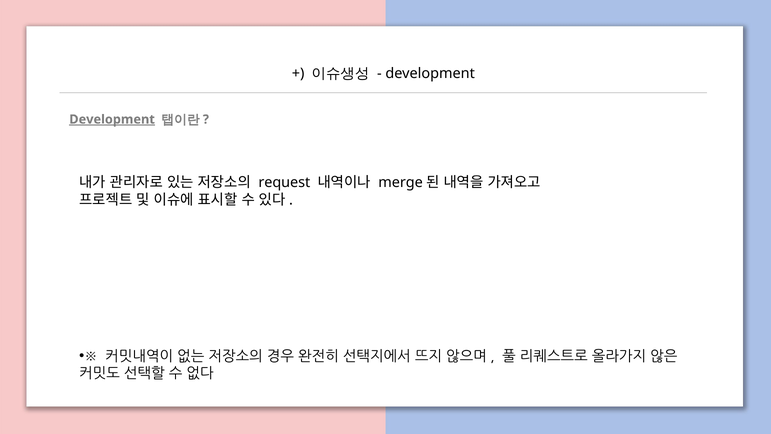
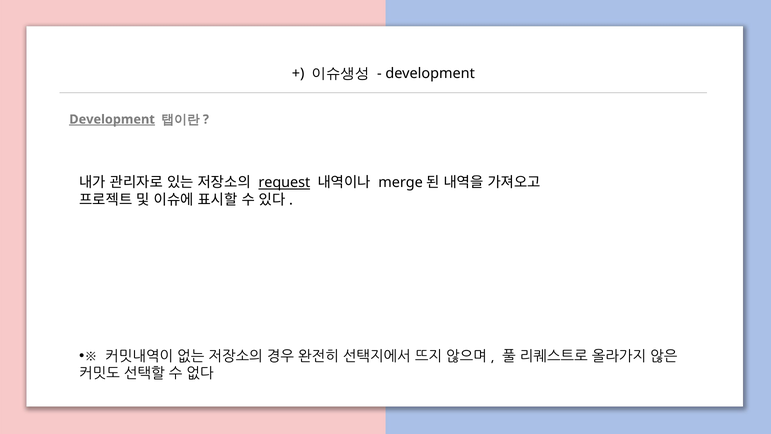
request underline: none -> present (284, 183)
